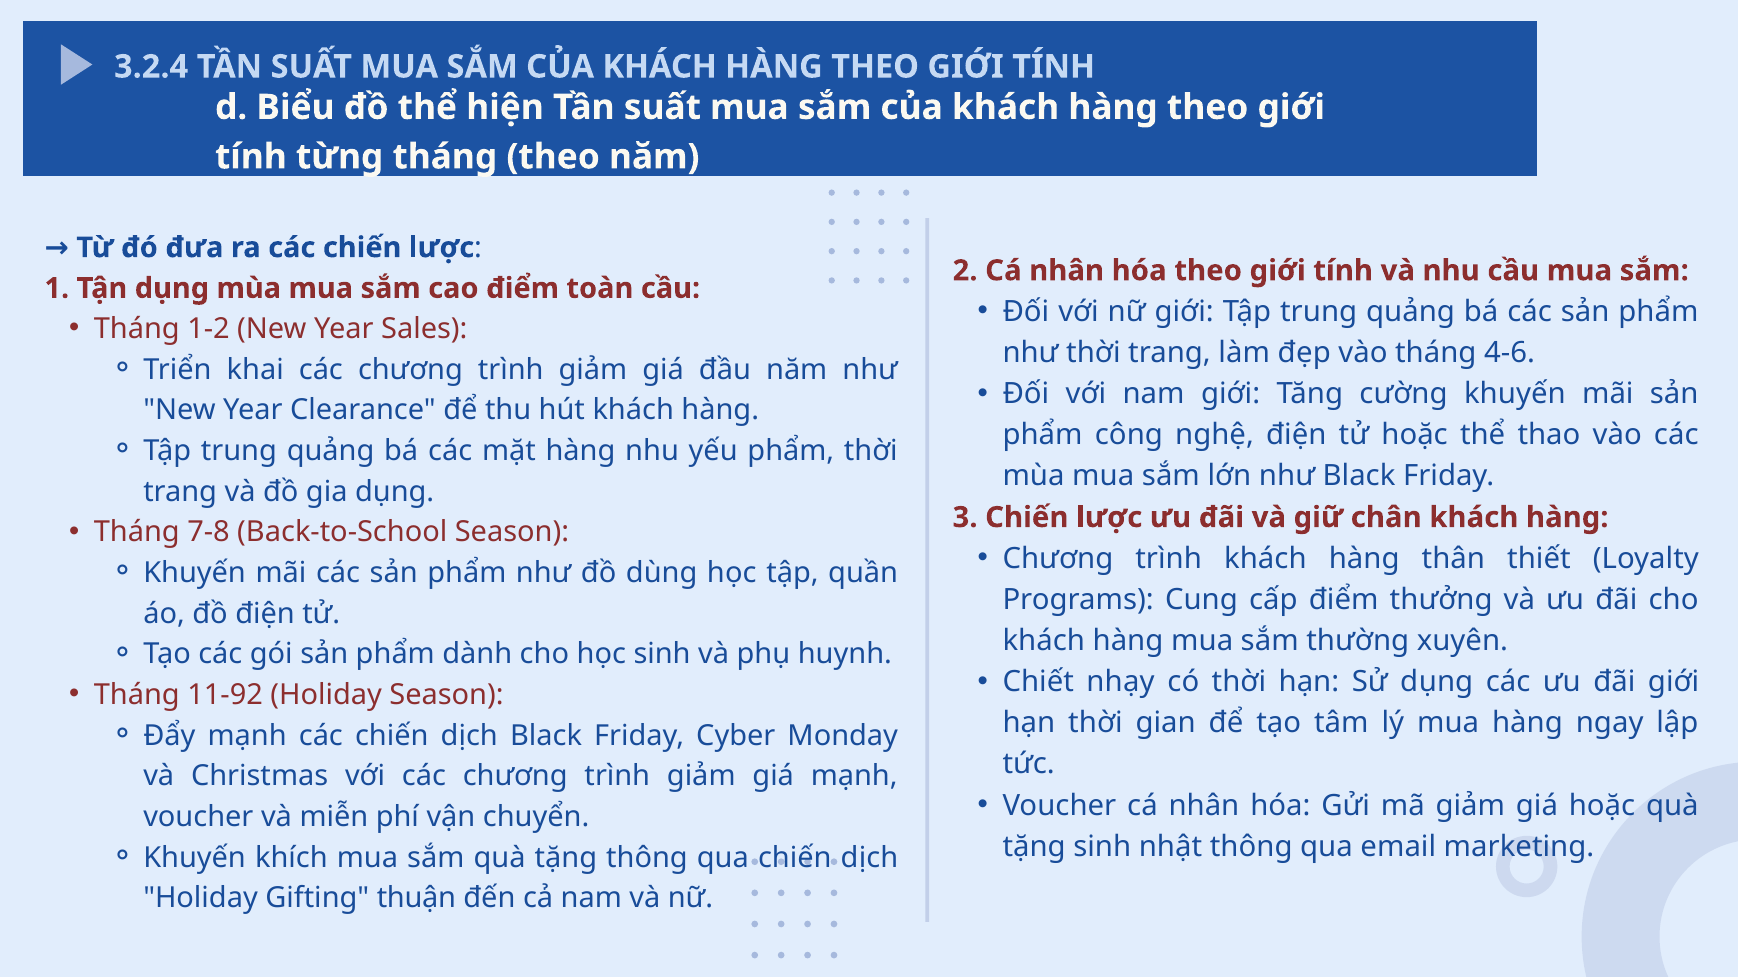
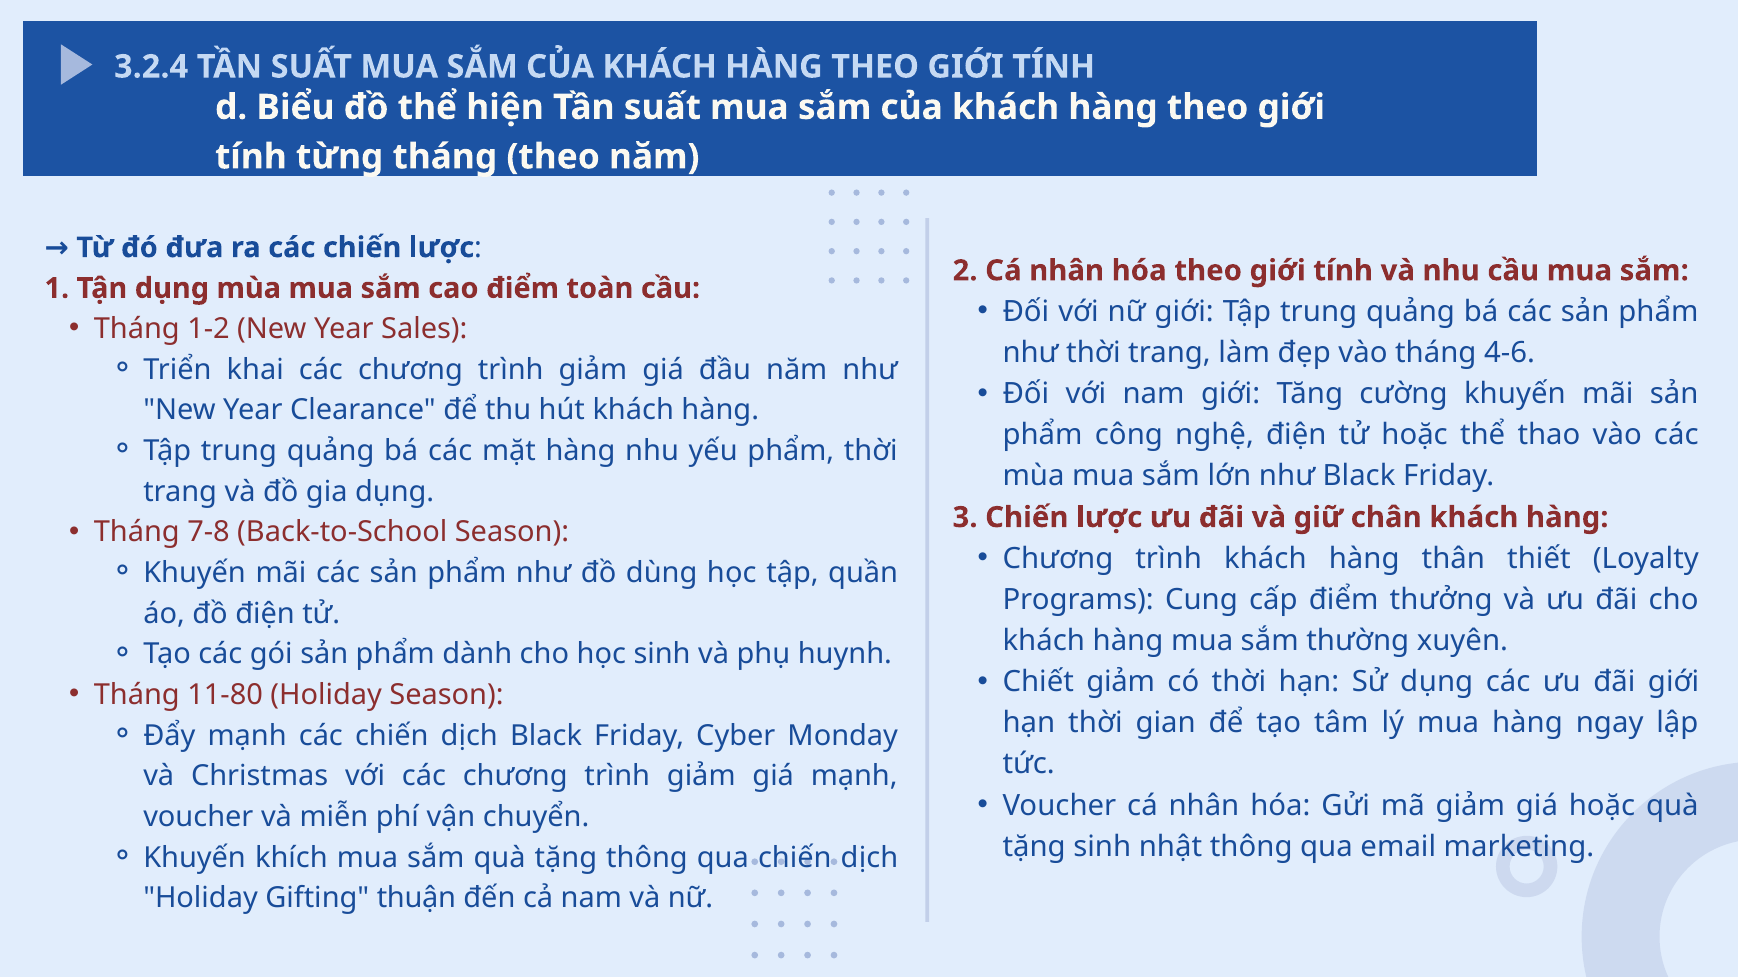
Chiết nhạy: nhạy -> giảm (1121, 682)
11-92: 11-92 -> 11-80 (225, 695)
